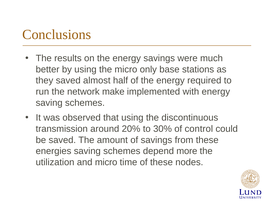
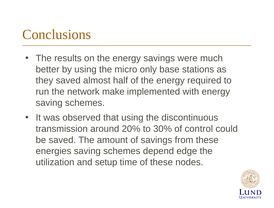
more: more -> edge (187, 151)
and micro: micro -> setup (106, 162)
